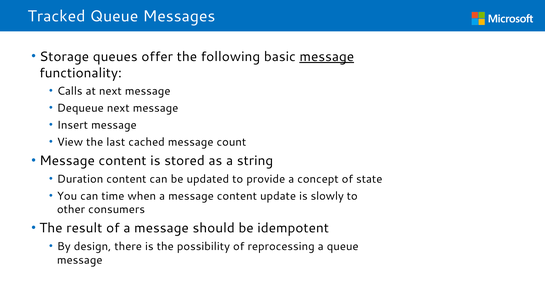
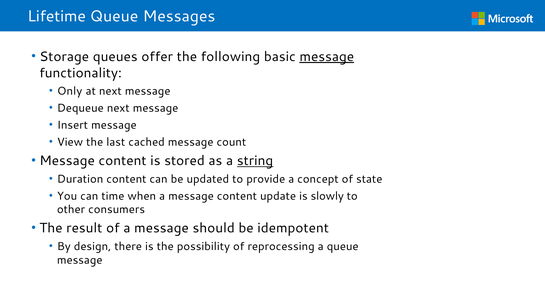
Tracked: Tracked -> Lifetime (57, 16)
Calls: Calls -> Only (70, 91)
string underline: none -> present (255, 161)
